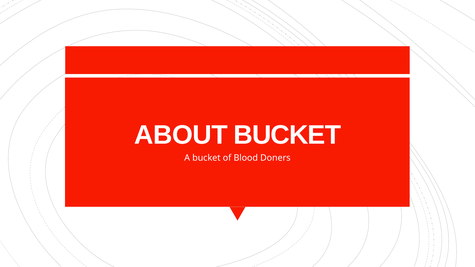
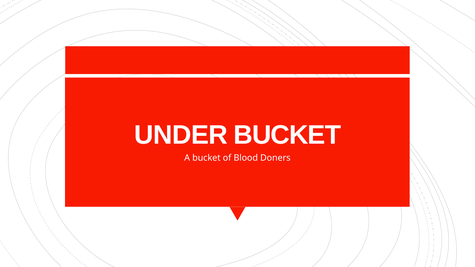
ABOUT: ABOUT -> UNDER (181, 135)
